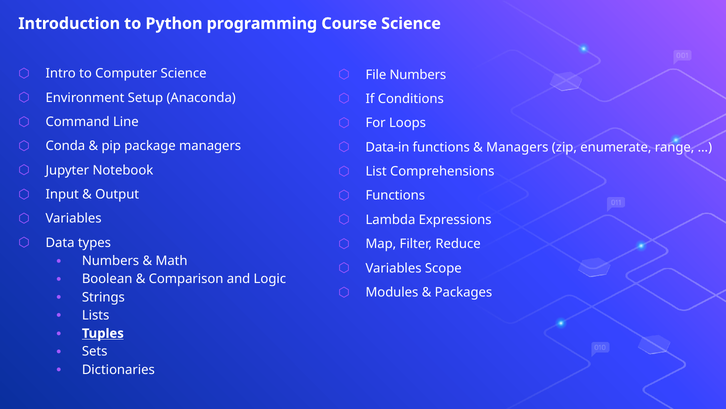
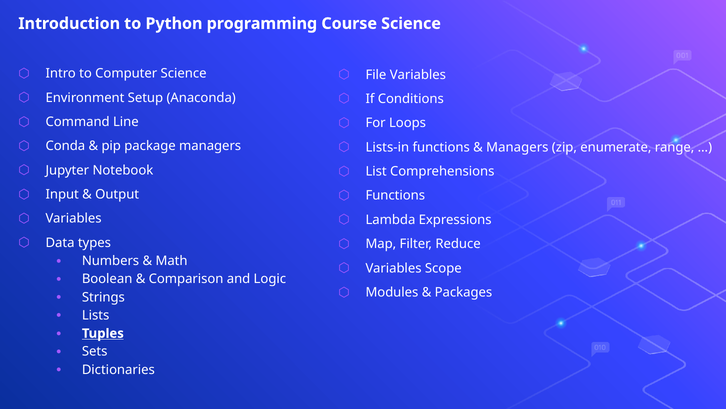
File Numbers: Numbers -> Variables (418, 75)
Data-in: Data-in -> Lists-in (387, 147)
